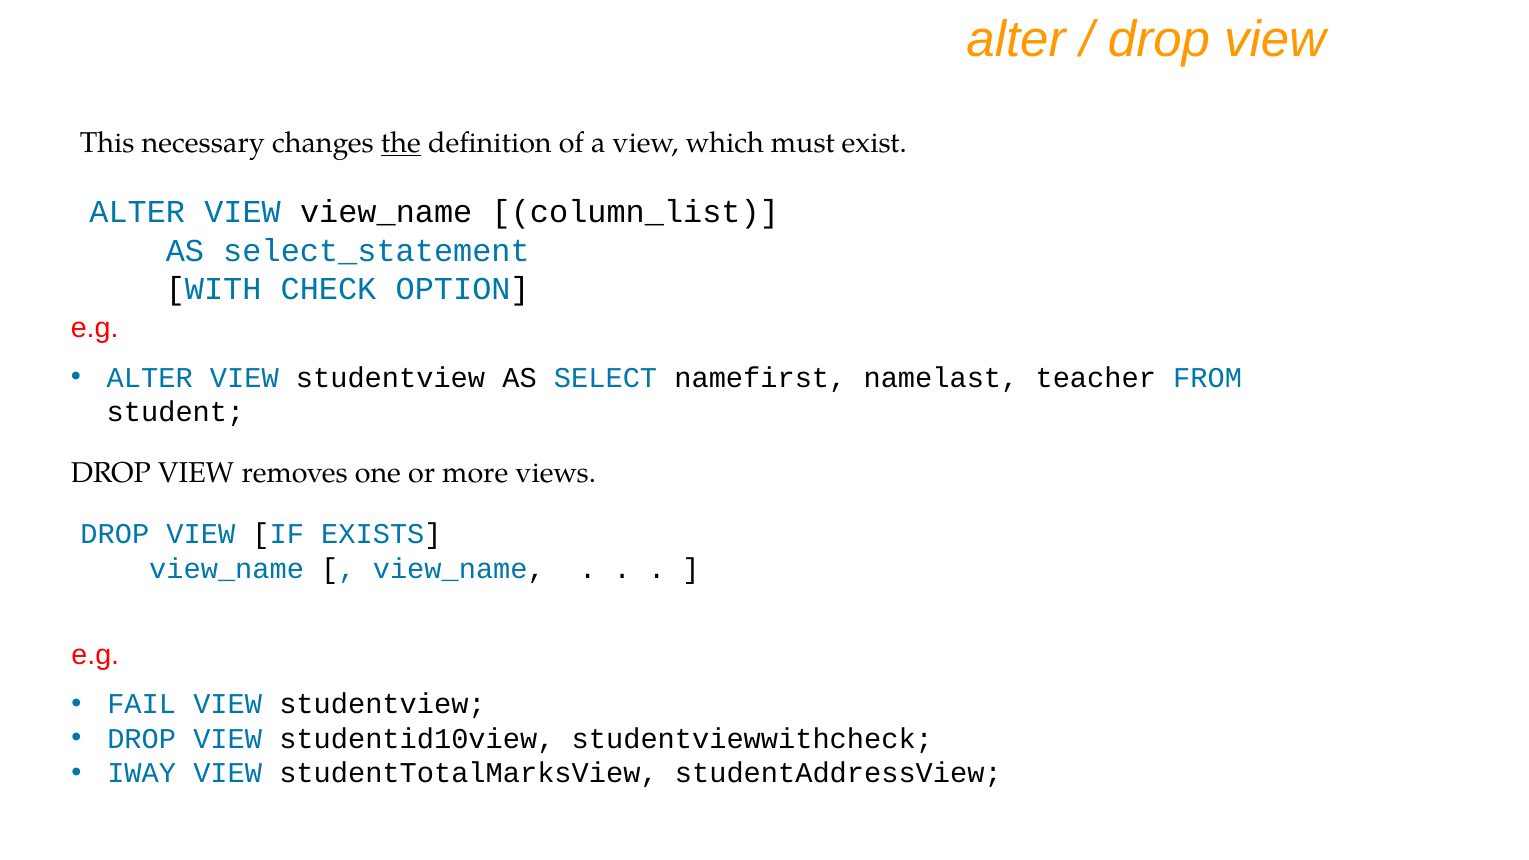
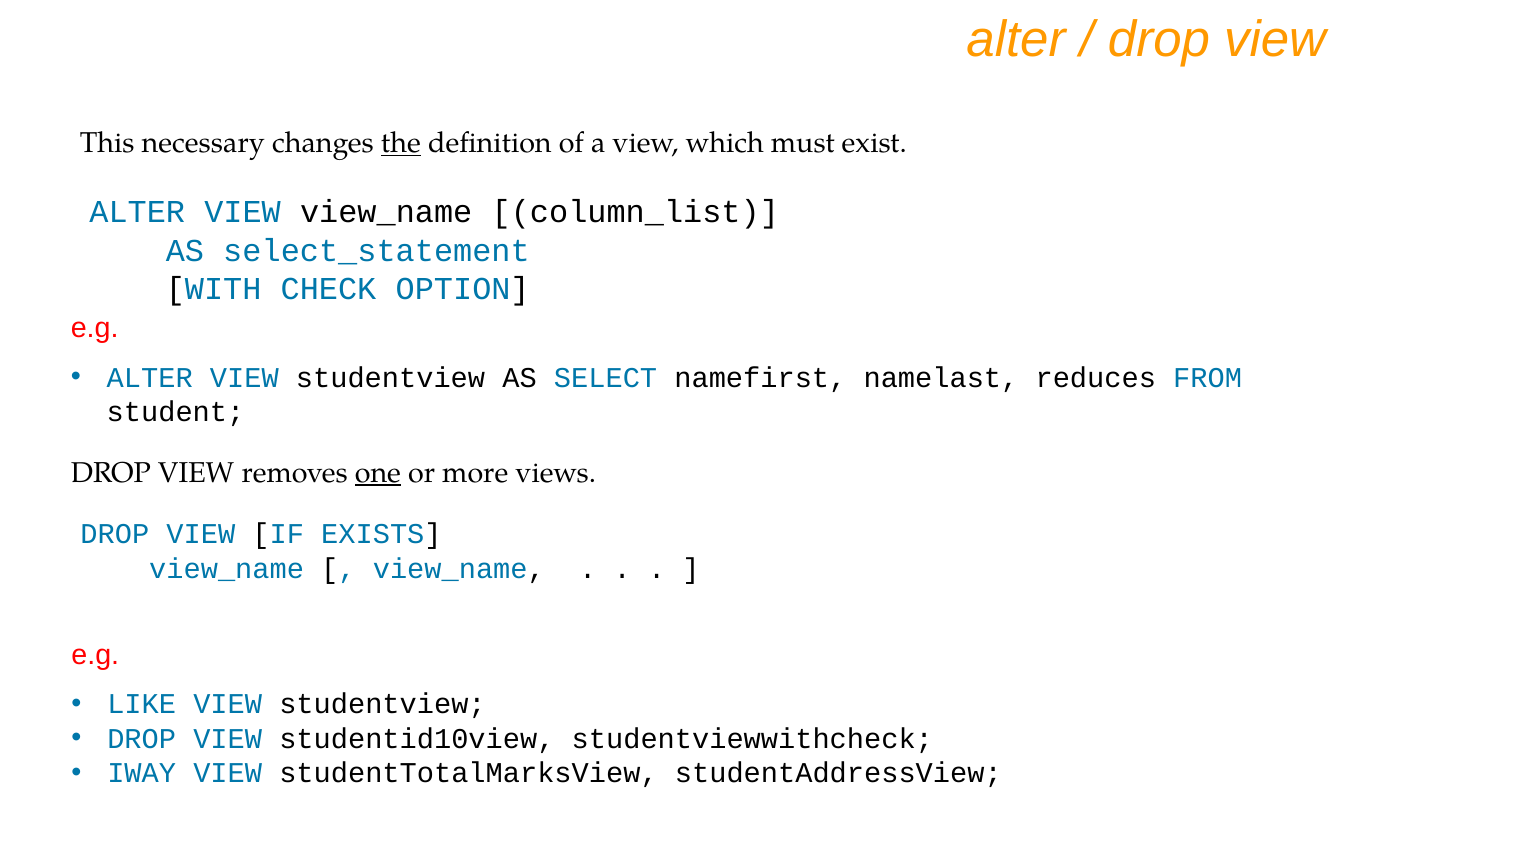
teacher: teacher -> reduces (1096, 378)
one underline: none -> present (378, 473)
FAIL: FAIL -> LIKE (142, 705)
